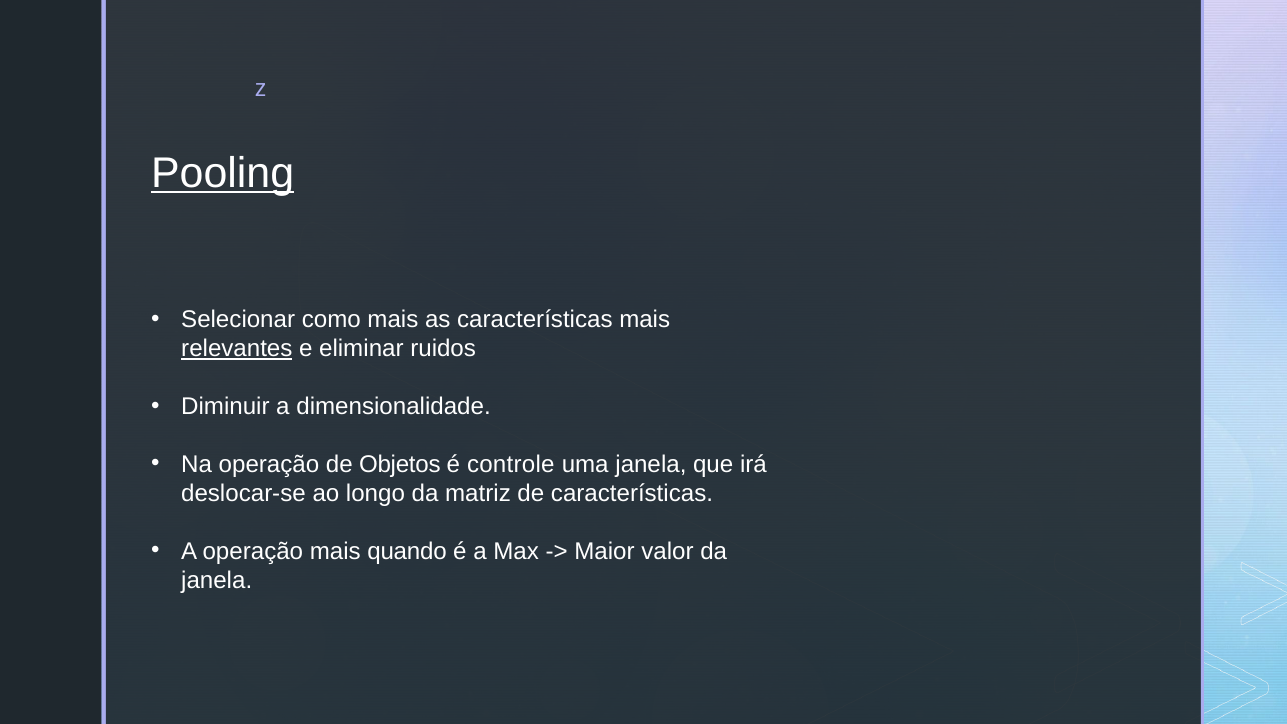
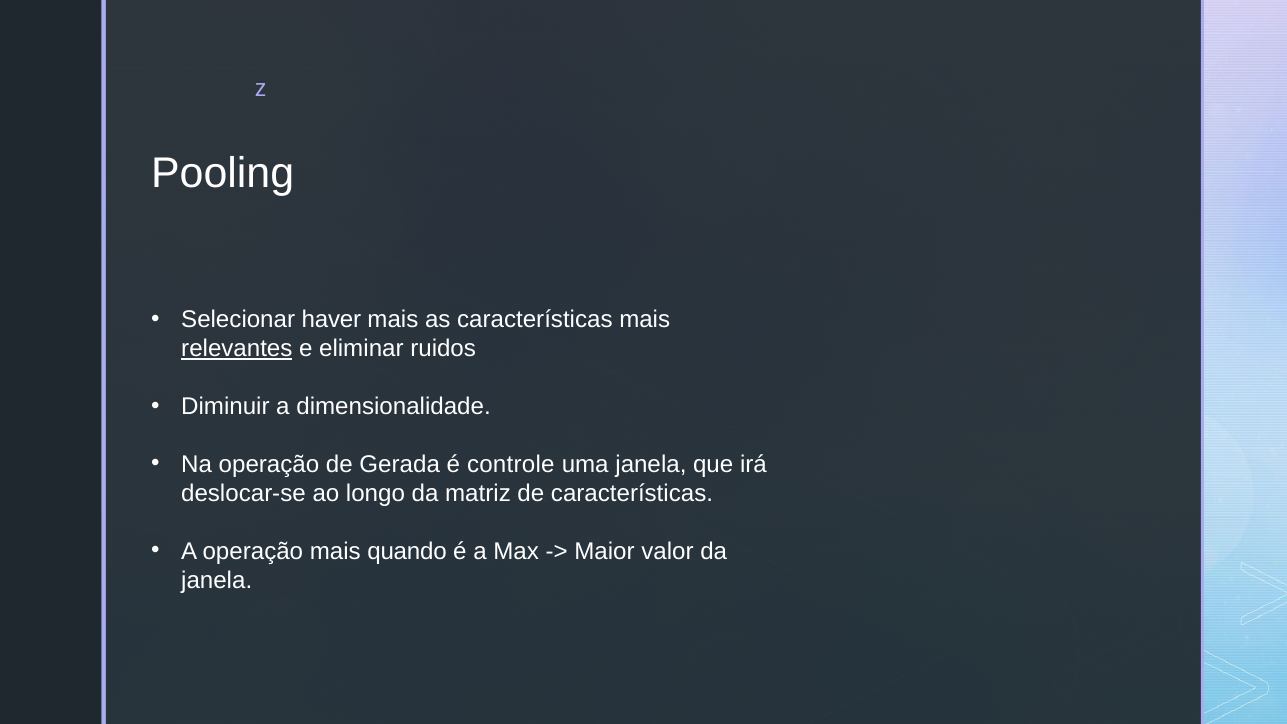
Pooling underline: present -> none (223, 174)
como: como -> haver (331, 319)
Objetos: Objetos -> Gerada (400, 464)
